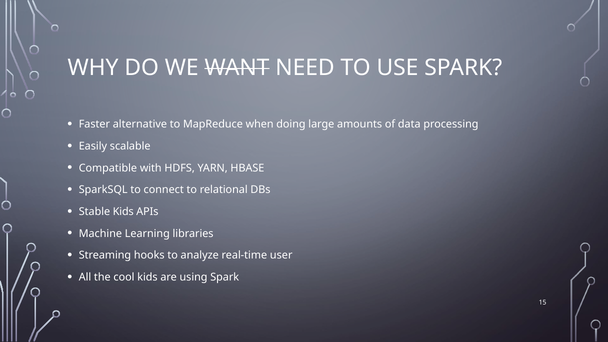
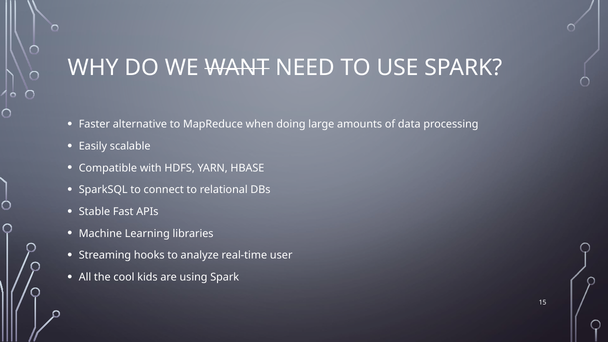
Stable Kids: Kids -> Fast (123, 212)
